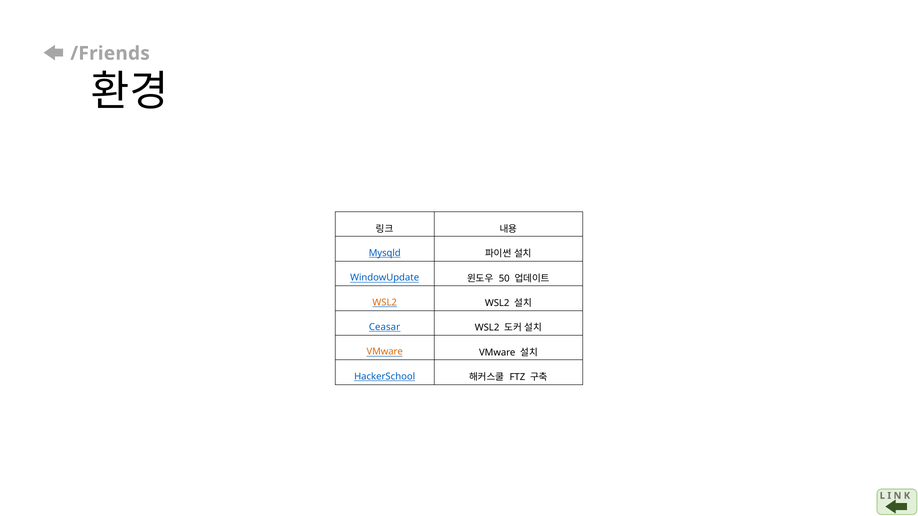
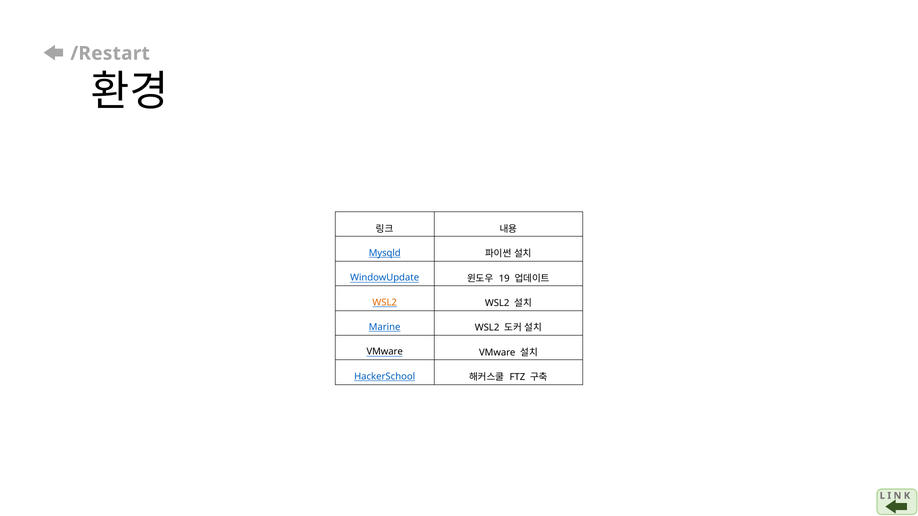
/Friends: /Friends -> /Restart (110, 53)
50: 50 -> 19 (504, 279)
Ceasar: Ceasar -> Marine (385, 327)
VMware colour: orange -> black (385, 352)
